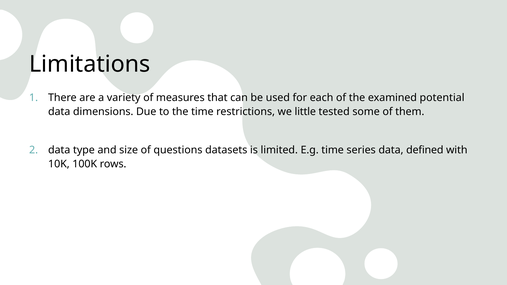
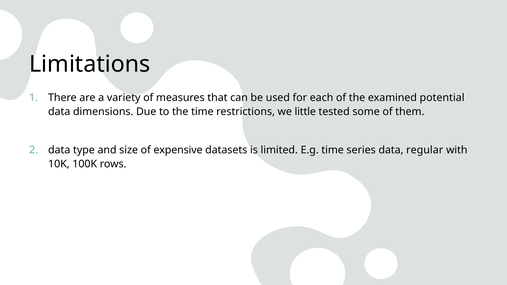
questions: questions -> expensive (178, 150)
defined: defined -> regular (425, 150)
